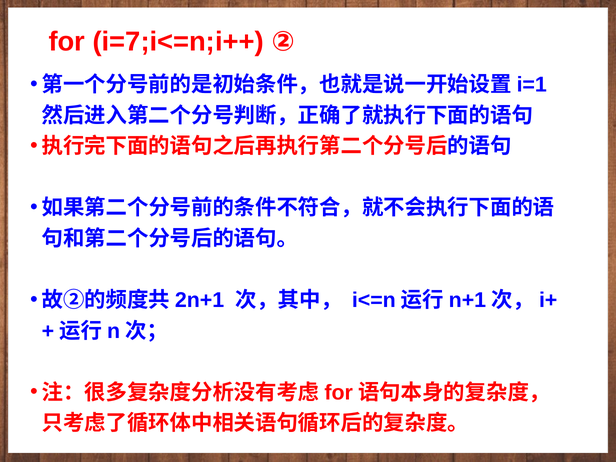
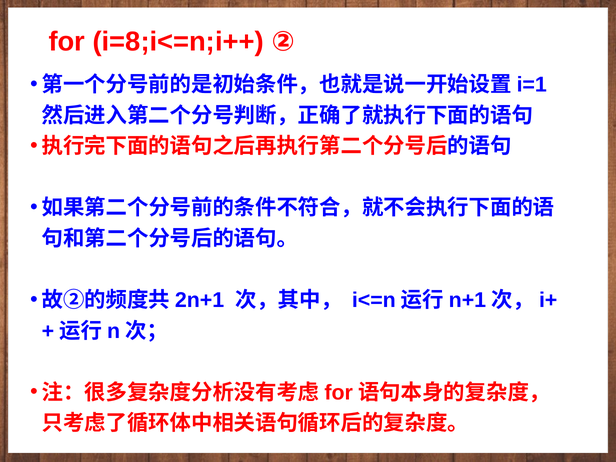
i=7;i<=n;i++: i=7;i<=n;i++ -> i=8;i<=n;i++ (178, 42)
